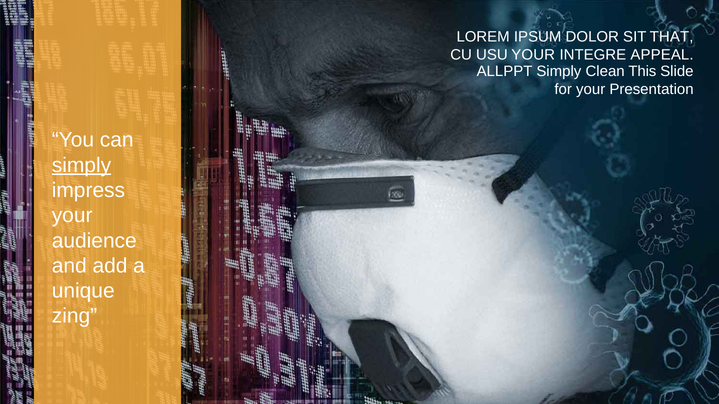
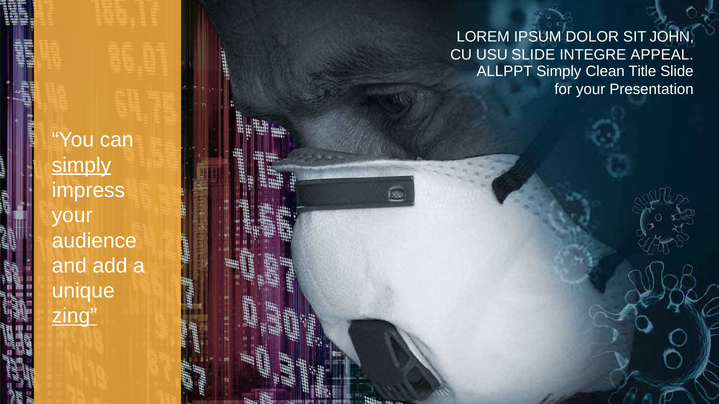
THAT: THAT -> JOHN (672, 37)
USU YOUR: YOUR -> SLIDE (533, 55)
This: This -> Title (642, 71)
zing underline: none -> present (75, 316)
